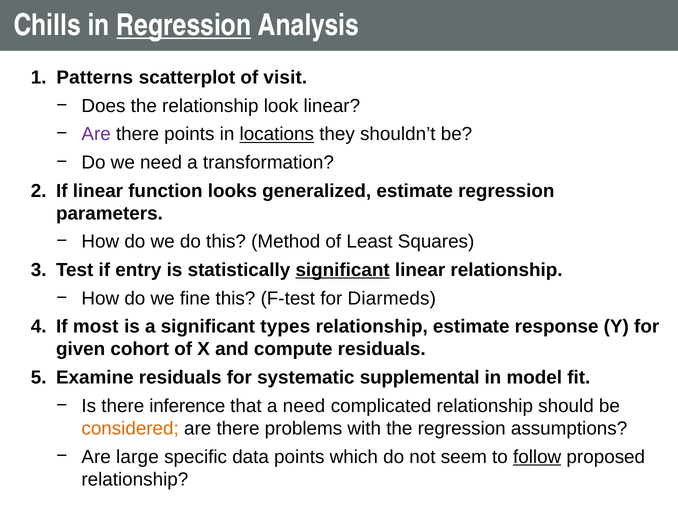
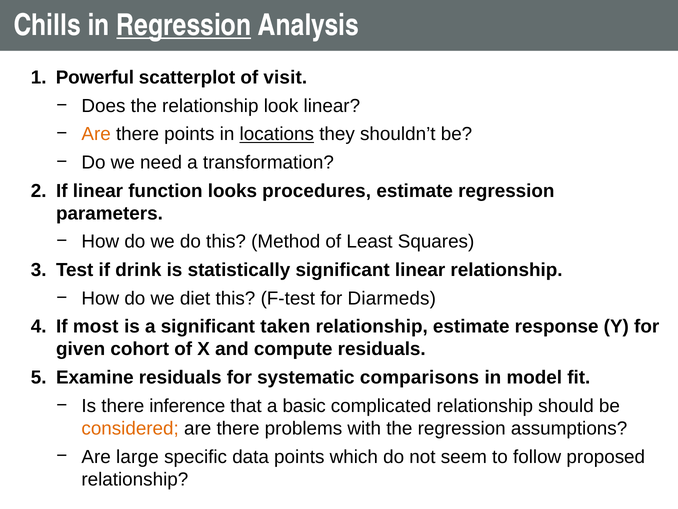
Patterns: Patterns -> Powerful (95, 78)
Are colour: purple -> orange (96, 134)
generalized: generalized -> procedures (317, 191)
entry: entry -> drink (138, 270)
significant underline: present -> none (343, 270)
fine: fine -> diet (195, 298)
types: types -> taken (285, 326)
supplemental: supplemental -> comparisons (419, 377)
a need: need -> basic (304, 405)
follow underline: present -> none (537, 456)
